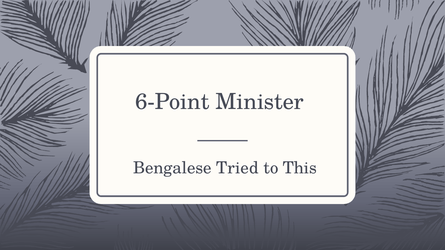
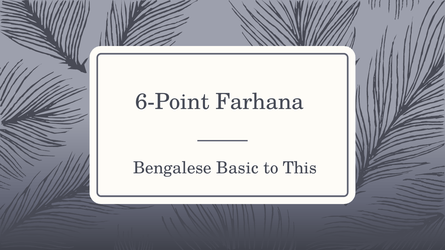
Minister: Minister -> Farhana (260, 102)
Tried: Tried -> Basic (237, 168)
